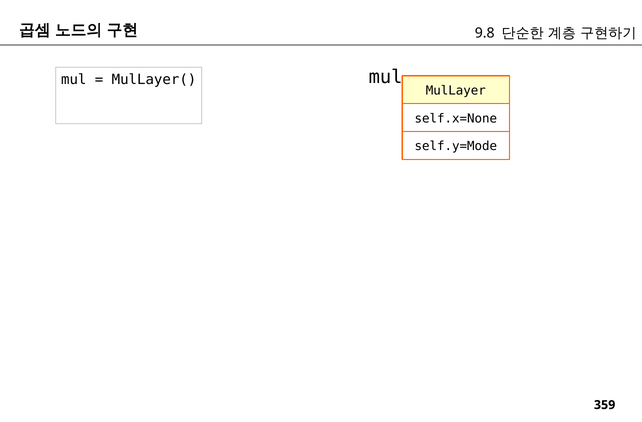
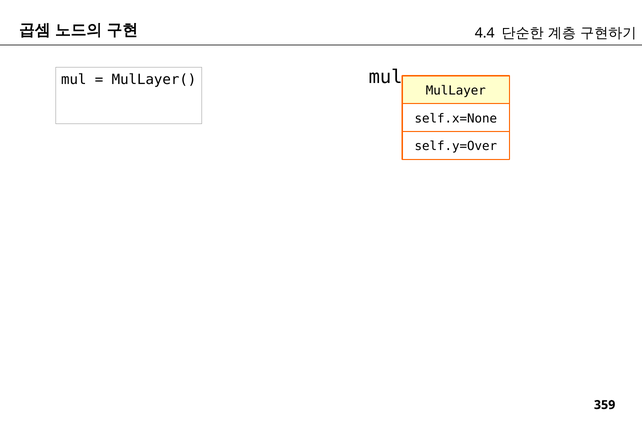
9.8: 9.8 -> 4.4 (485, 33)
self.y=Mode: self.y=Mode -> self.y=Over (456, 146)
